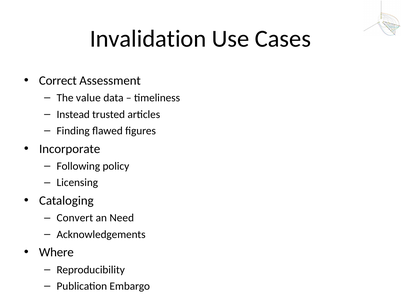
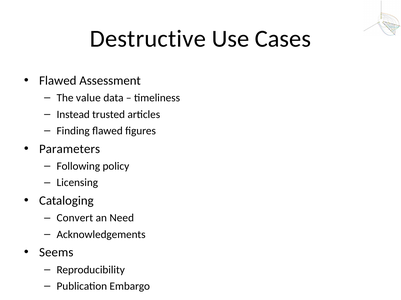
Invalidation: Invalidation -> Destructive (148, 39)
Correct: Correct -> Flawed (58, 81)
Incorporate: Incorporate -> Parameters (70, 149)
Where: Where -> Seems (56, 253)
